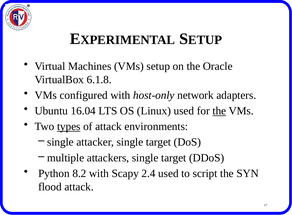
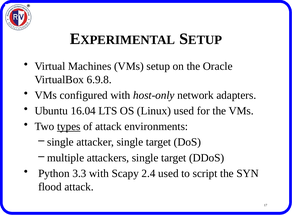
6.1.8: 6.1.8 -> 6.9.8 (99, 80)
the underline: present -> none (219, 111)
8.2: 8.2 -> 3.3 (79, 173)
